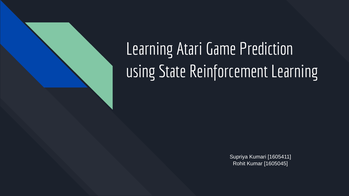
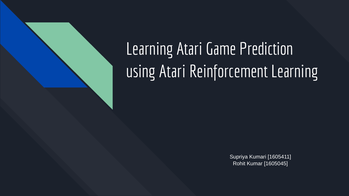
using State: State -> Atari (172, 72)
